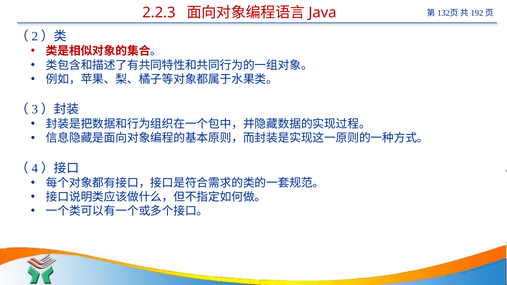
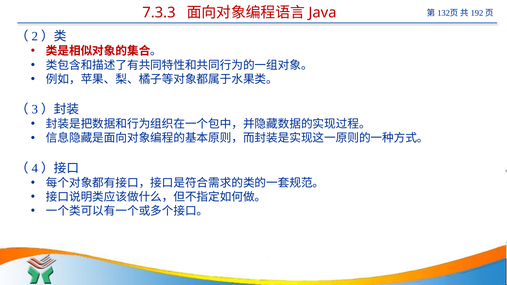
2.2.3: 2.2.3 -> 7.3.3 (159, 13)
